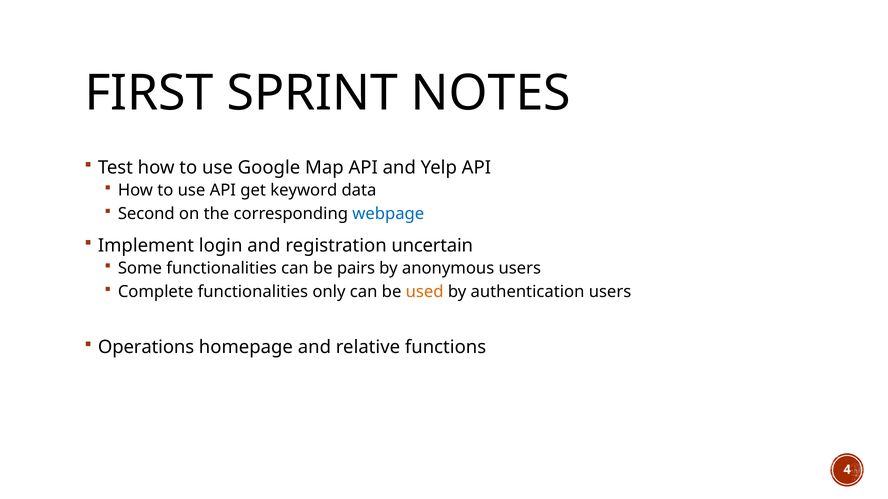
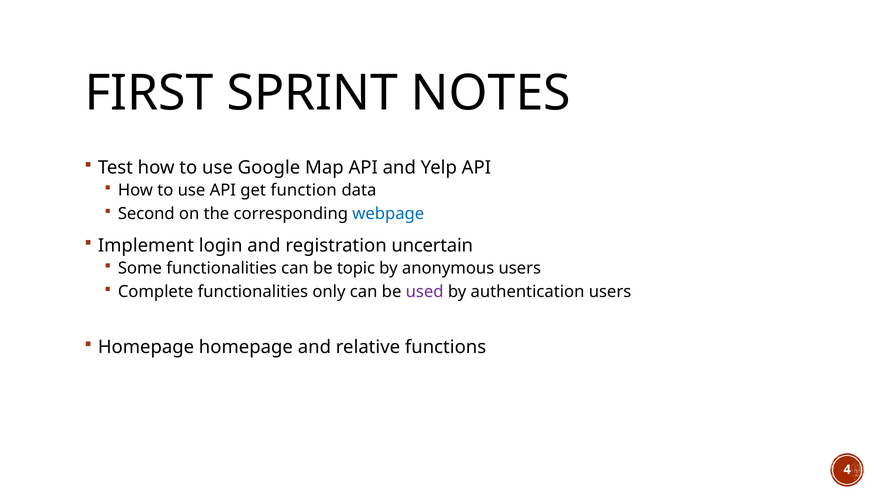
keyword: keyword -> function (304, 190)
pairs: pairs -> topic (356, 269)
used colour: orange -> purple (425, 292)
Operations: Operations -> Homepage (146, 348)
